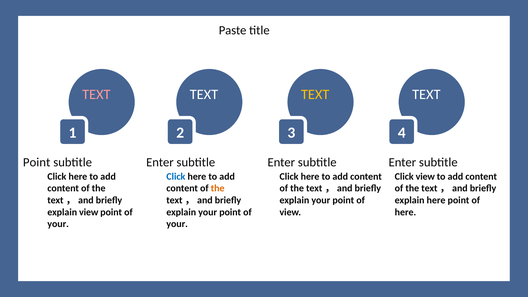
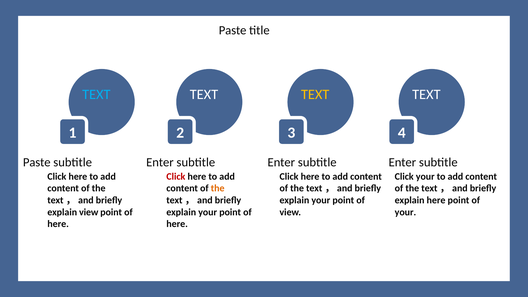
TEXT colour: pink -> light blue (96, 94)
Point: Point -> Paste (37, 162)
Click colour: blue -> red (176, 176)
Click view: view -> your (425, 176)
here: here -> your (405, 212)
your: your -> here (58, 224)
your: your -> here (177, 224)
